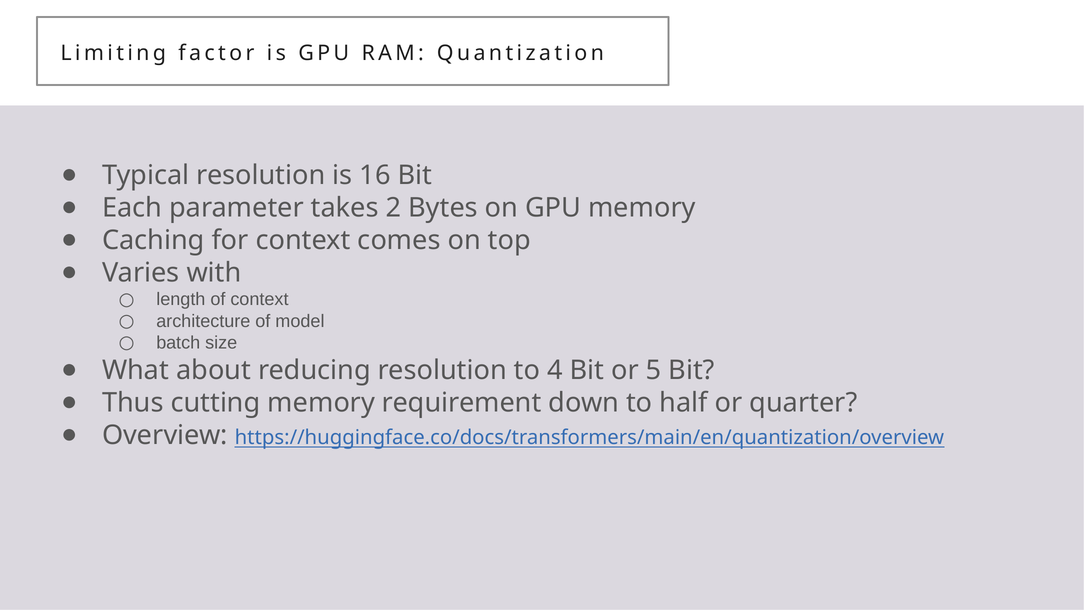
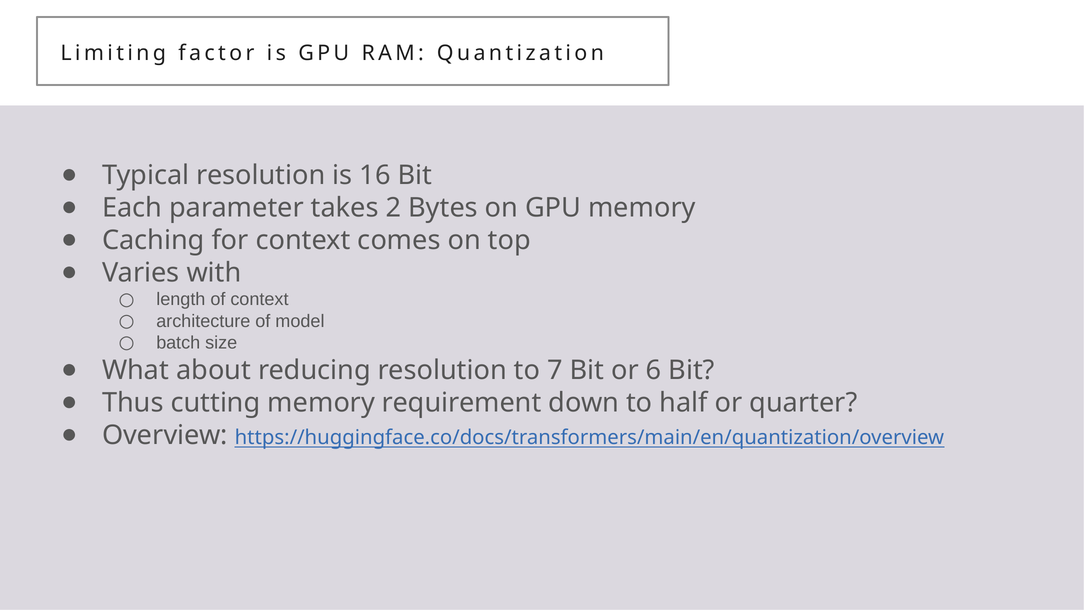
4: 4 -> 7 (555, 371)
5: 5 -> 6 (654, 371)
